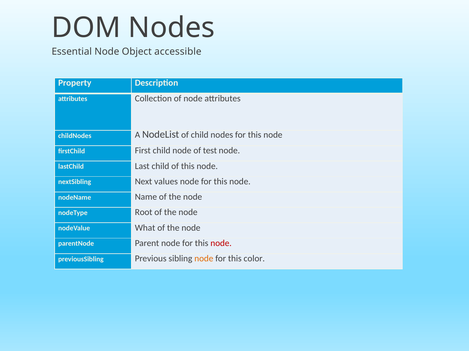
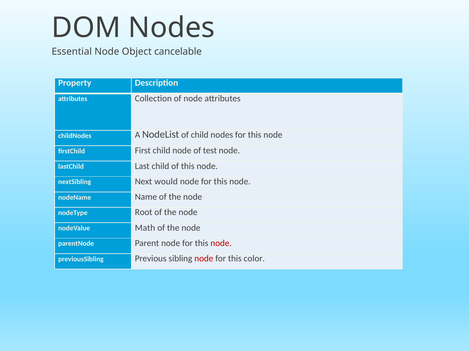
accessible: accessible -> cancelable (178, 52)
values: values -> would (166, 182)
What: What -> Math (145, 228)
node colour: orange -> red (204, 259)
